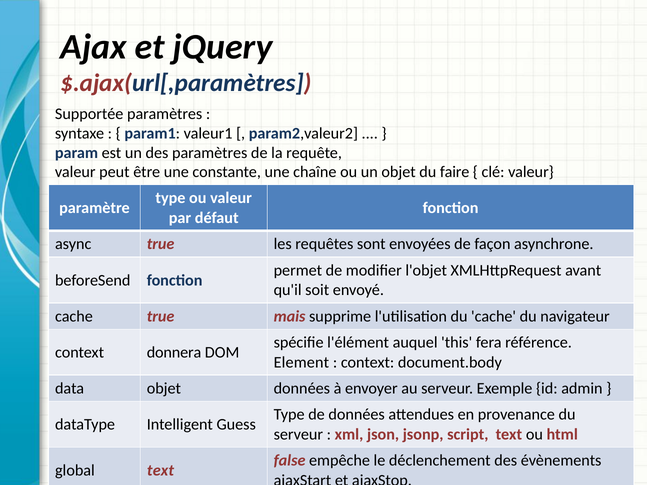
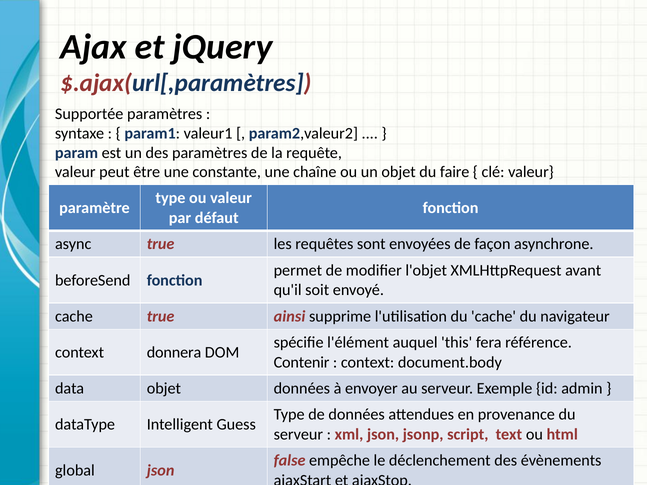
mais: mais -> ainsi (290, 316)
Element: Element -> Contenir (302, 362)
global text: text -> json (161, 471)
